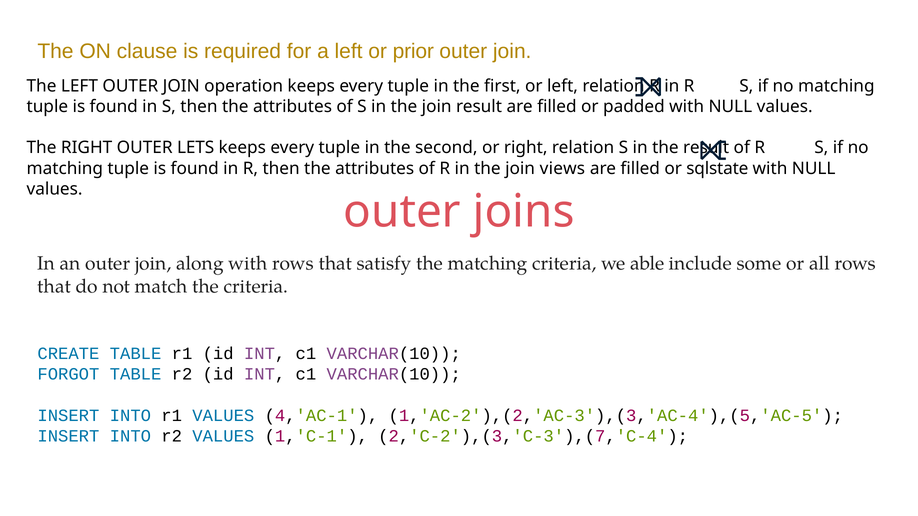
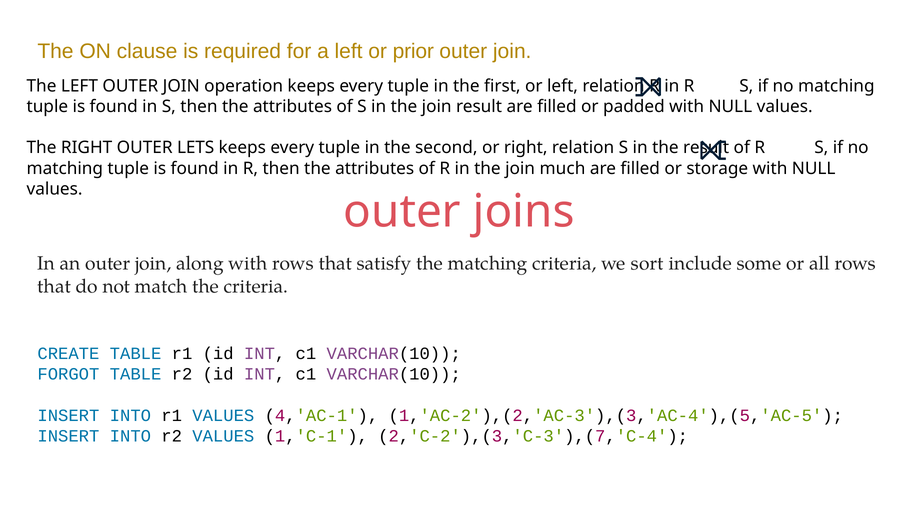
views: views -> much (562, 169)
sqlstate: sqlstate -> storage (717, 169)
able: able -> sort (647, 263)
